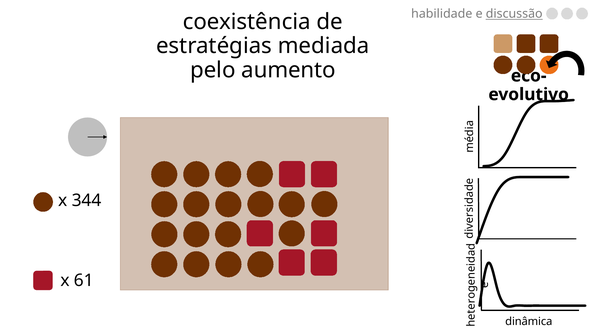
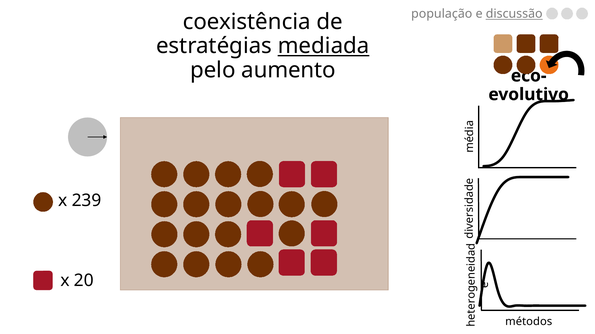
habilidade: habilidade -> população (442, 14)
mediada underline: none -> present (324, 46)
344: 344 -> 239 (87, 201)
61: 61 -> 20 (84, 281)
dinâmica: dinâmica -> métodos (529, 322)
